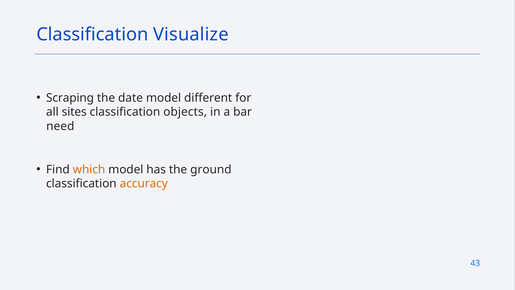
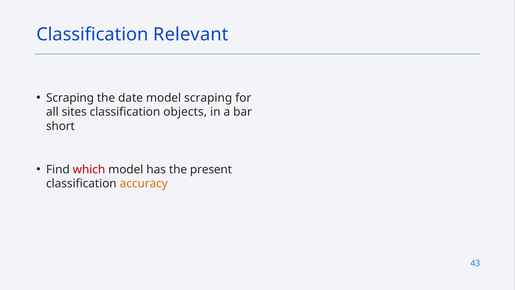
Visualize: Visualize -> Relevant (191, 34)
model different: different -> scraping (208, 98)
need: need -> short (60, 126)
which colour: orange -> red (89, 169)
ground: ground -> present (211, 169)
